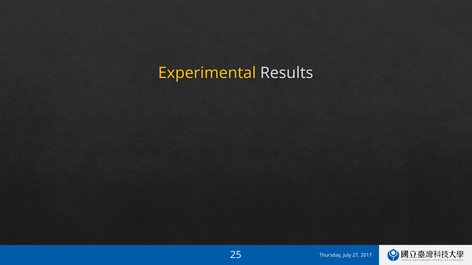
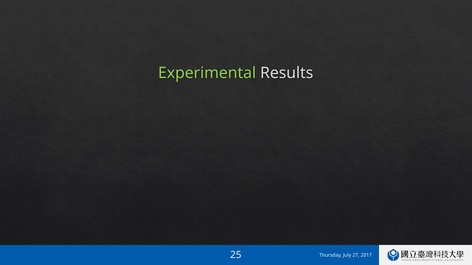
Experimental colour: yellow -> light green (207, 73)
